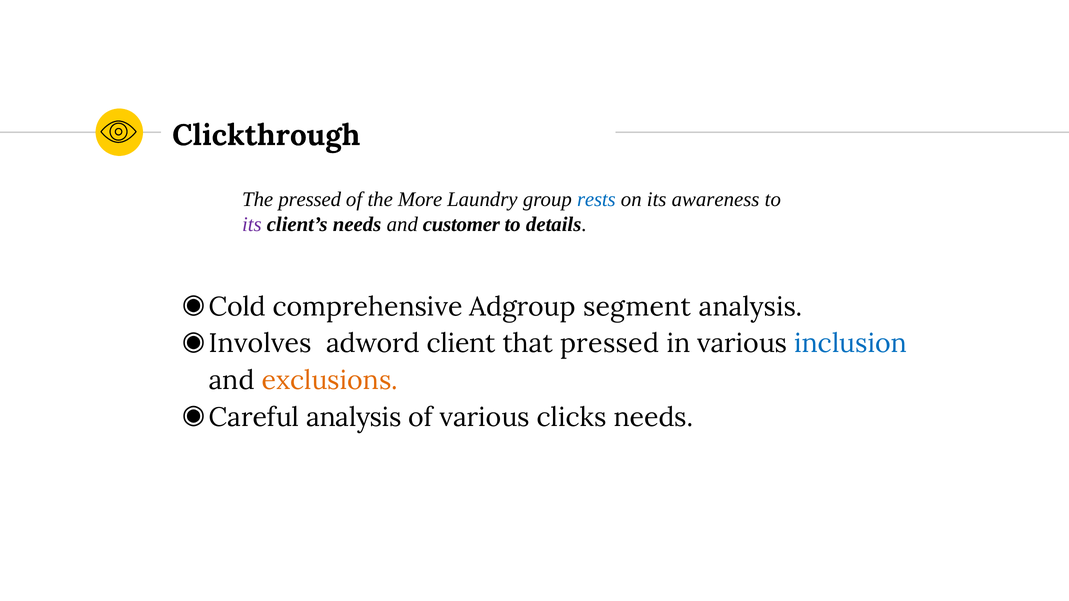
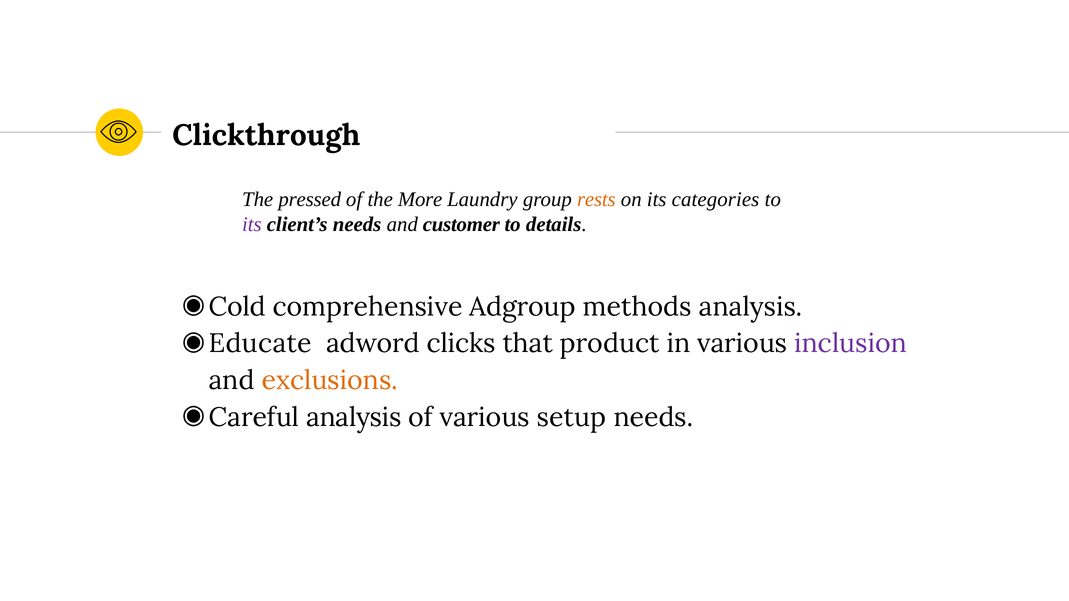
rests colour: blue -> orange (596, 200)
awareness: awareness -> categories (716, 200)
segment: segment -> methods (637, 307)
Involves: Involves -> Educate (260, 344)
client: client -> clicks (461, 344)
that pressed: pressed -> product (610, 344)
inclusion colour: blue -> purple (851, 344)
clicks: clicks -> setup (572, 418)
